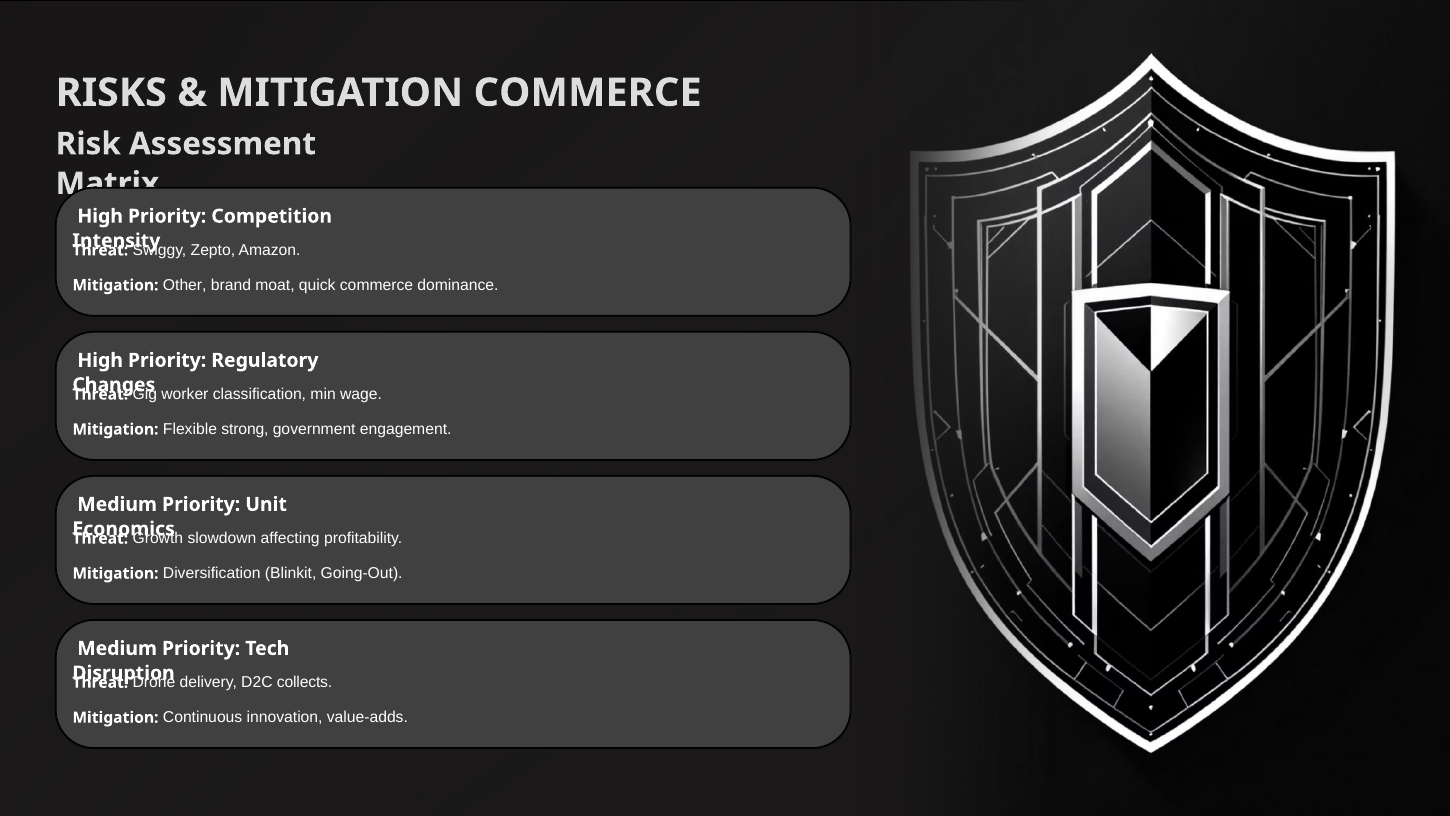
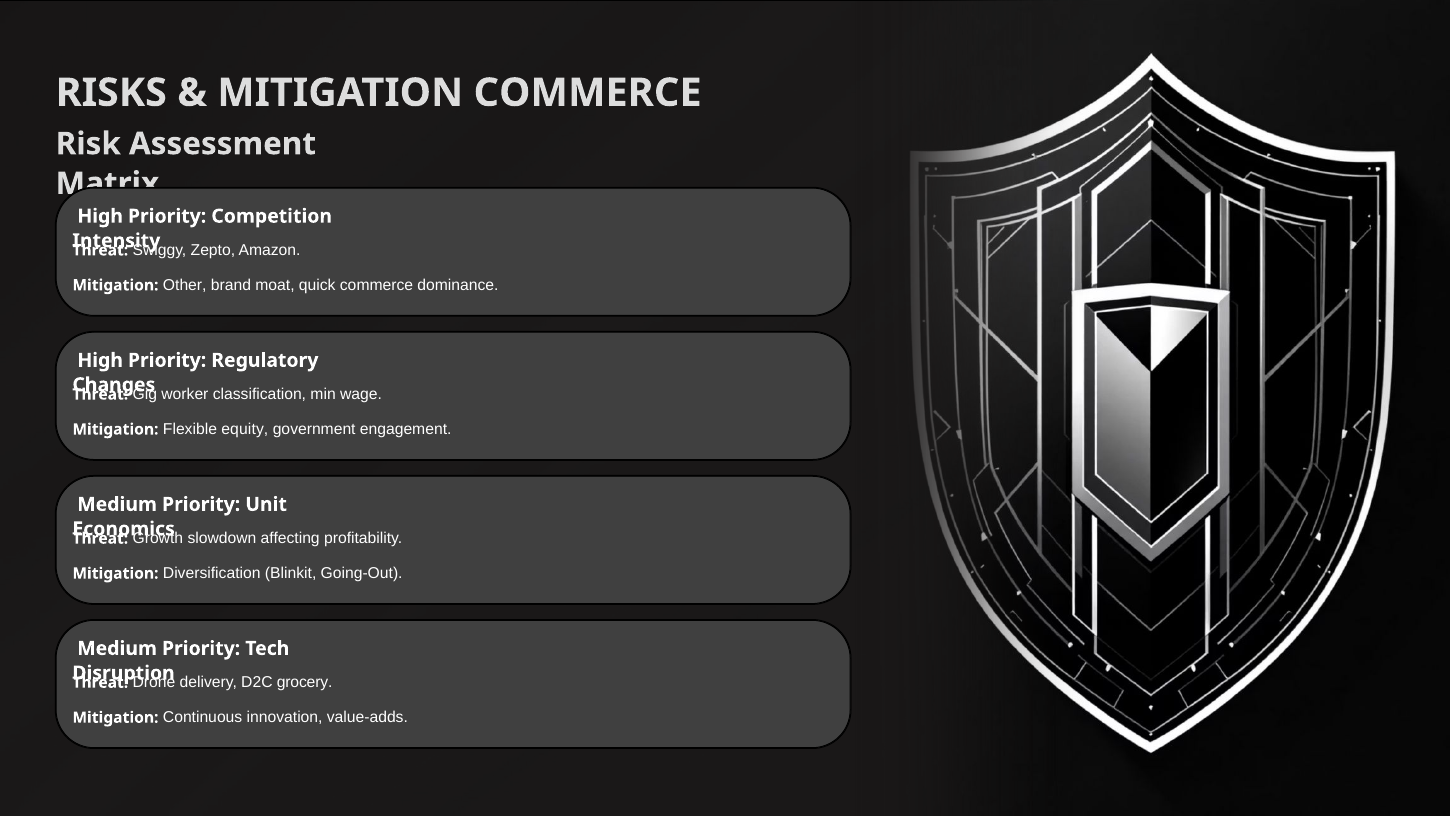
strong: strong -> equity (245, 429)
collects: collects -> grocery (305, 682)
